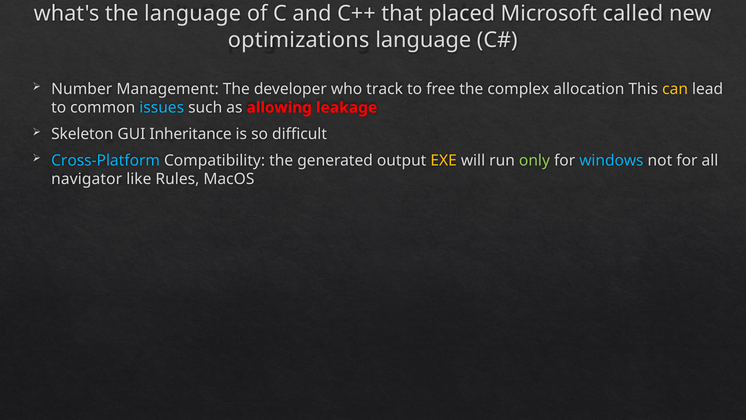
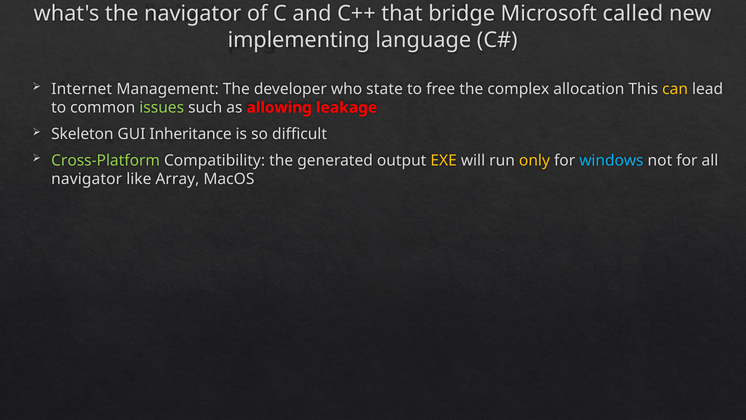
the language: language -> navigator (193, 14)
placed: placed -> bridge (462, 14)
optimizations: optimizations -> implementing (299, 40)
Number: Number -> Internet (82, 89)
track: track -> state (385, 89)
issues colour: light blue -> light green (162, 107)
Cross-Platform colour: light blue -> light green (106, 160)
only colour: light green -> yellow (534, 160)
Rules: Rules -> Array (177, 179)
